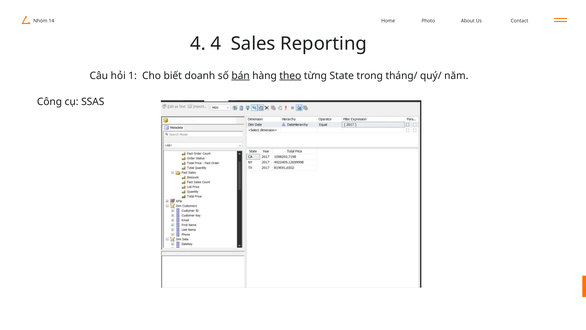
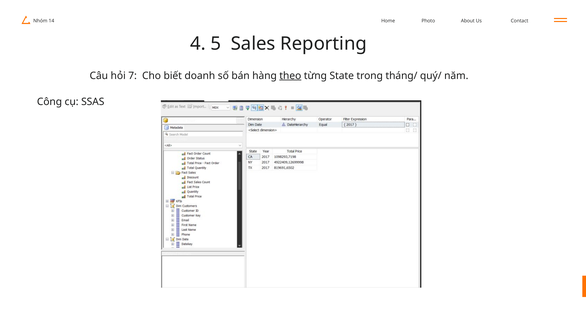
4 4: 4 -> 5 (216, 44)
1: 1 -> 7 (133, 76)
bán underline: present -> none (241, 76)
